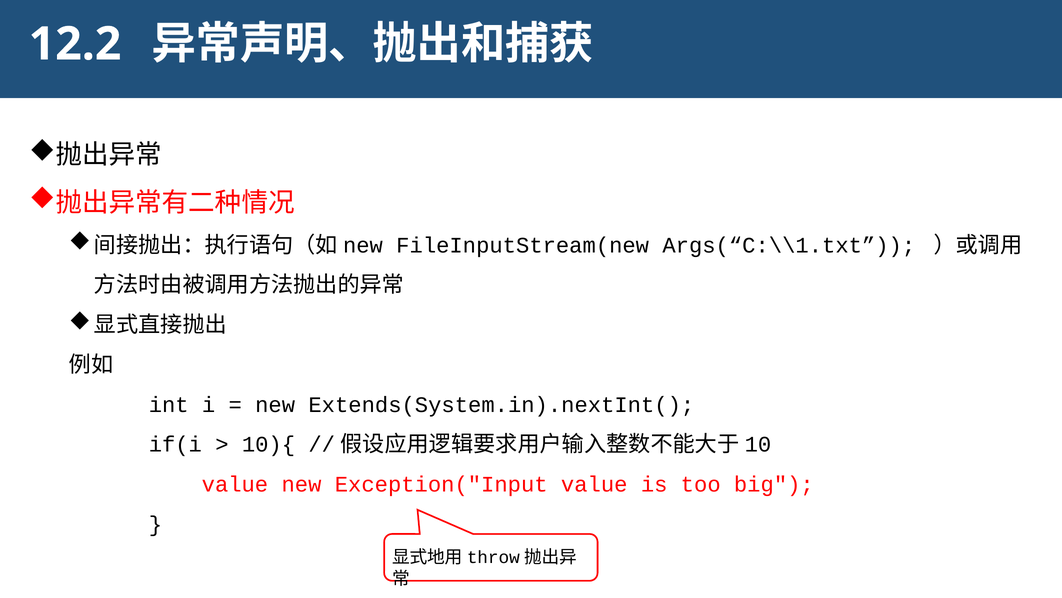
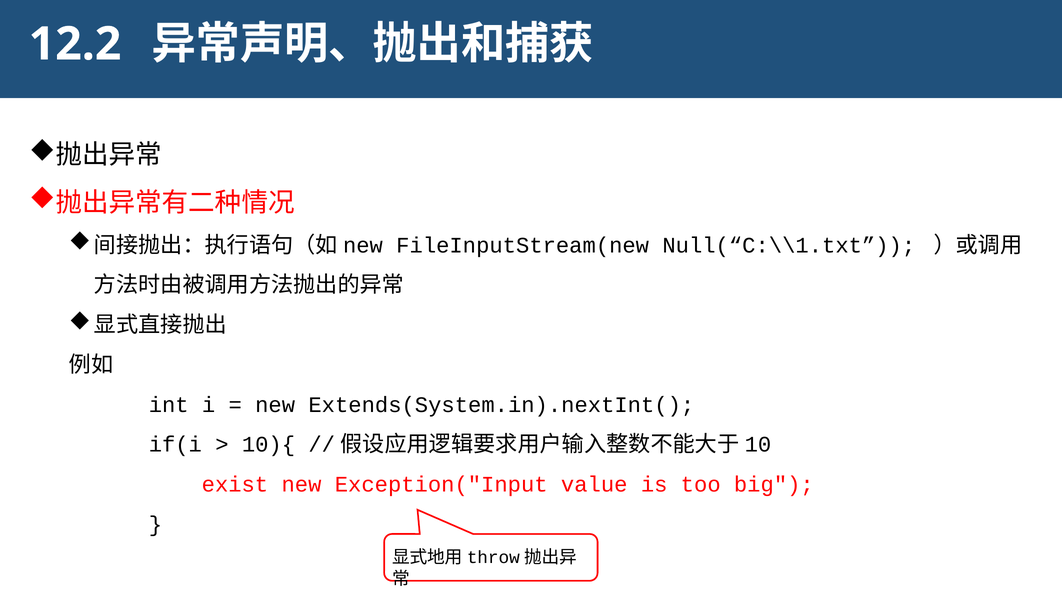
Args(“C:\\1.txt: Args(“C:\\1.txt -> Null(“C:\\1.txt (789, 245)
value: value -> exist (235, 484)
